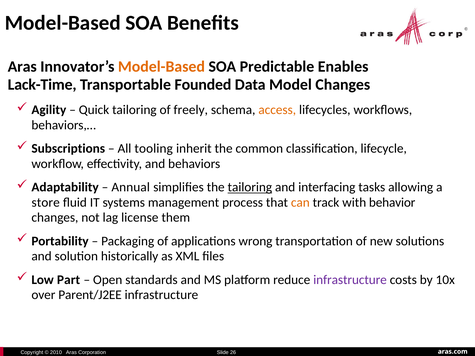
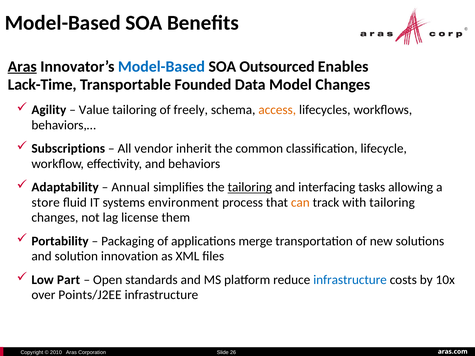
Aras underline: none -> present (22, 67)
Model-Based colour: orange -> blue (161, 67)
Predictable: Predictable -> Outsourced (277, 67)
Quick: Quick -> Value (94, 110)
tooling: tooling -> vendor (154, 149)
management: management -> environment (183, 202)
with behavior: behavior -> tailoring (392, 202)
wrong: wrong -> merge (256, 241)
historically: historically -> innovation (130, 256)
infrastructure colour: purple -> blue (350, 280)
Parent/J2EE: Parent/J2EE -> Points/J2EE (90, 295)
